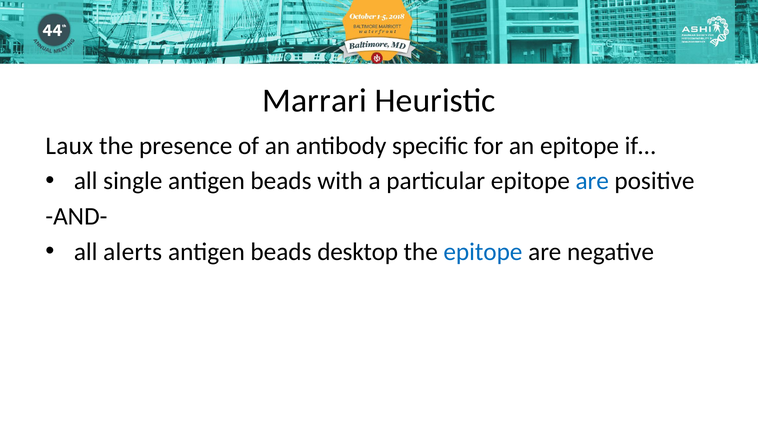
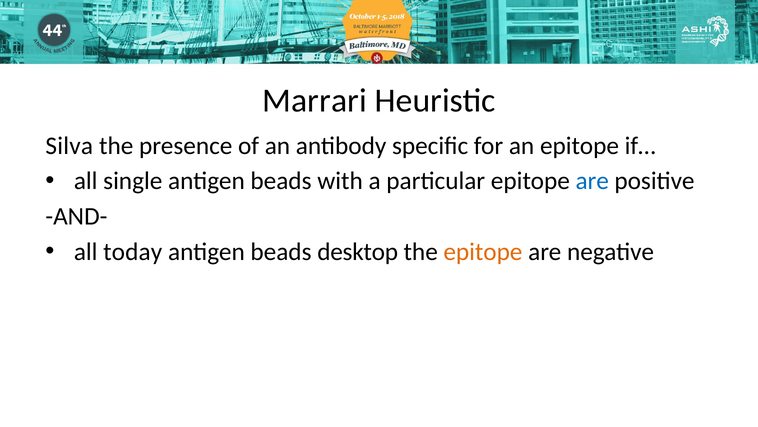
Laux: Laux -> Silva (69, 145)
alerts: alerts -> today (133, 252)
epitope colour: blue -> orange (483, 252)
